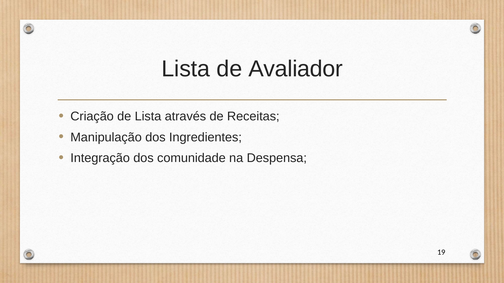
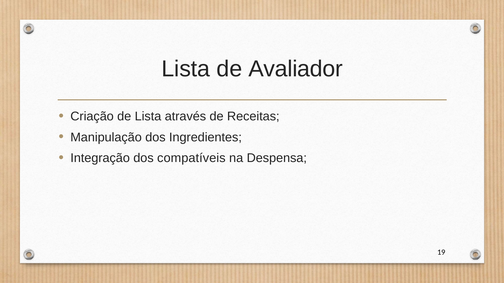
comunidade: comunidade -> compatíveis (191, 158)
